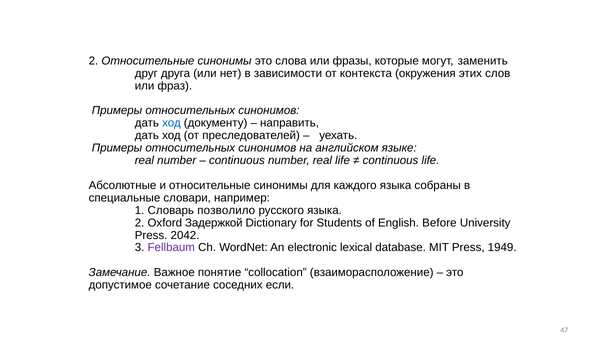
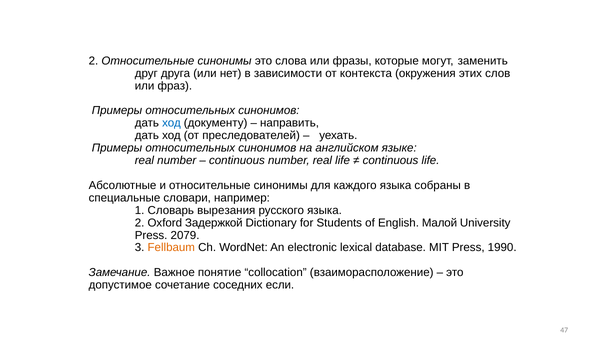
позволило: позволило -> вырезания (226, 210)
Before: Before -> Малой (440, 223)
2042: 2042 -> 2079 (185, 235)
Fellbaum colour: purple -> orange (171, 248)
1949: 1949 -> 1990 (502, 248)
